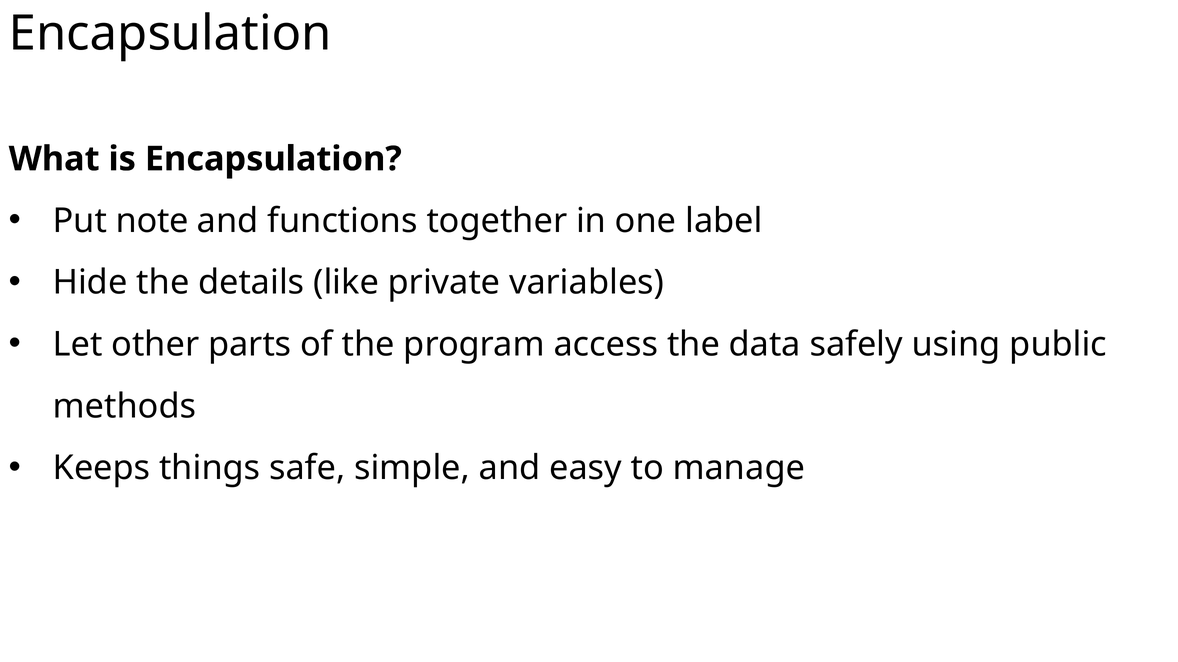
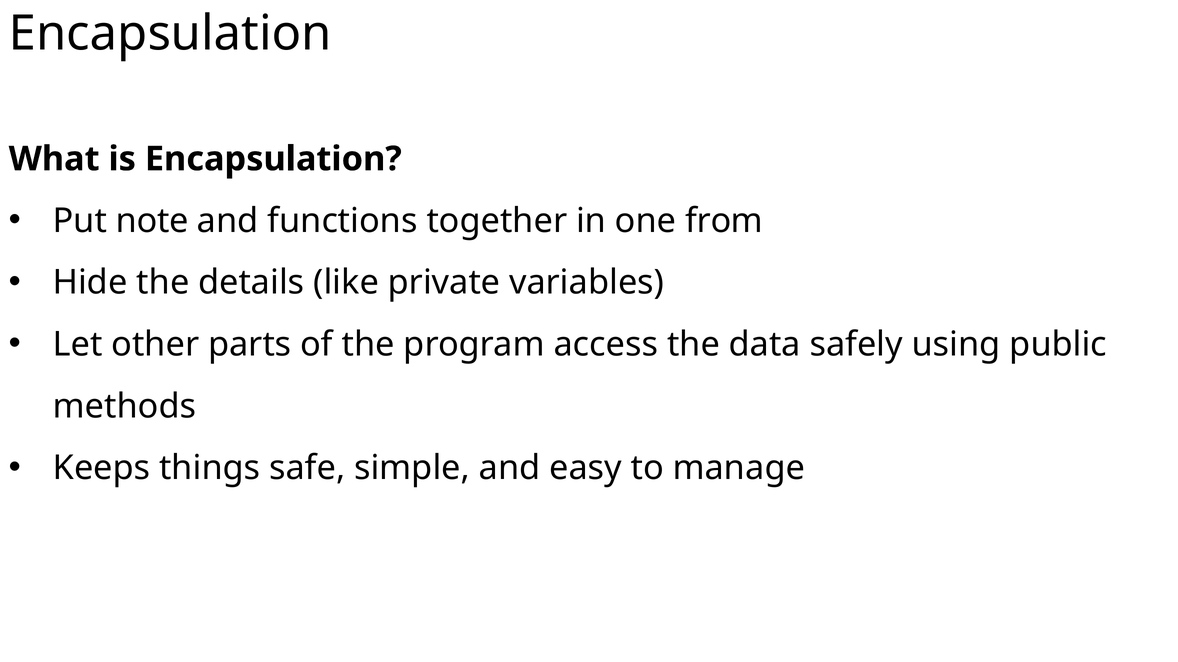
label: label -> from (724, 221)
